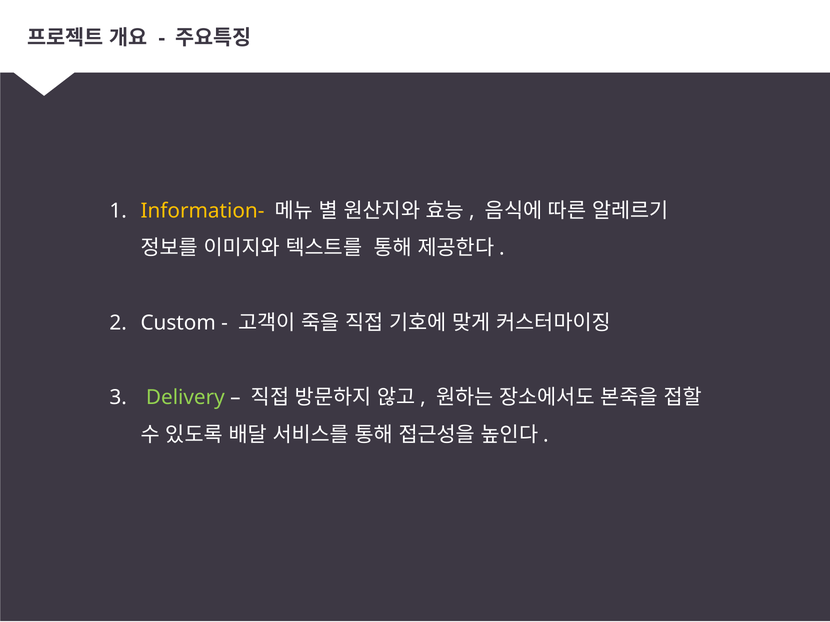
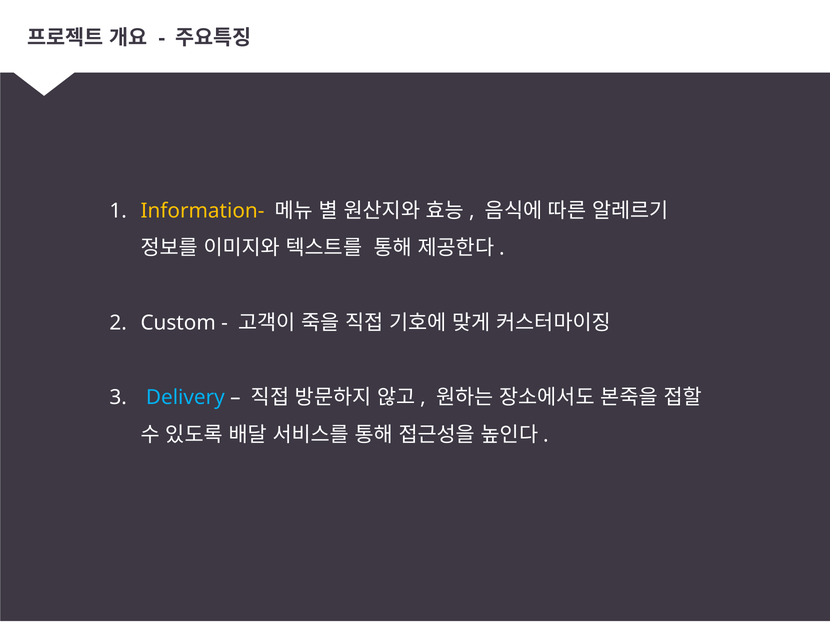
Delivery colour: light green -> light blue (185, 398)
